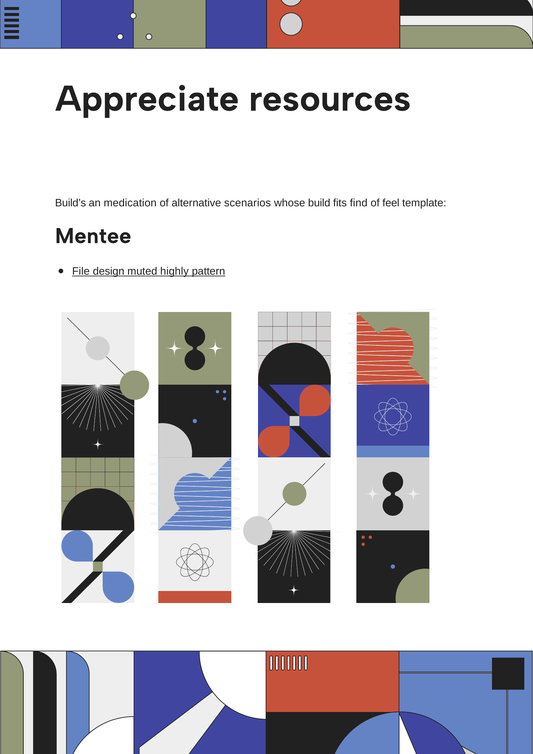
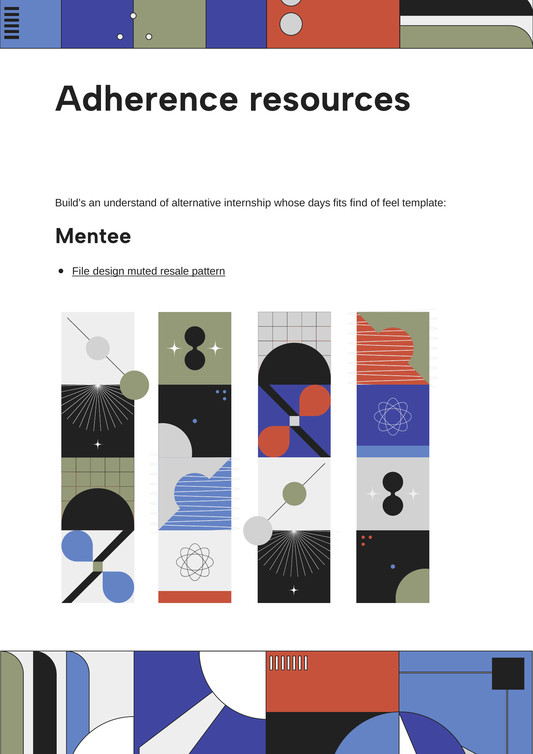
Appreciate: Appreciate -> Adherence (147, 99)
medication: medication -> understand (130, 203)
scenarios: scenarios -> internship (248, 203)
build: build -> days (319, 203)
highly: highly -> resale (175, 271)
